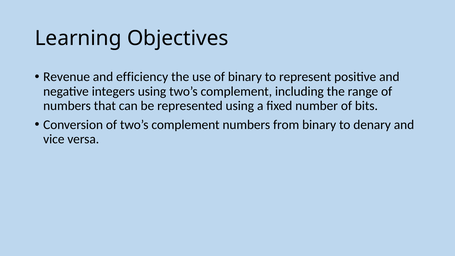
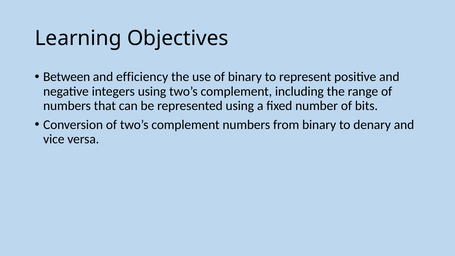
Revenue: Revenue -> Between (67, 77)
